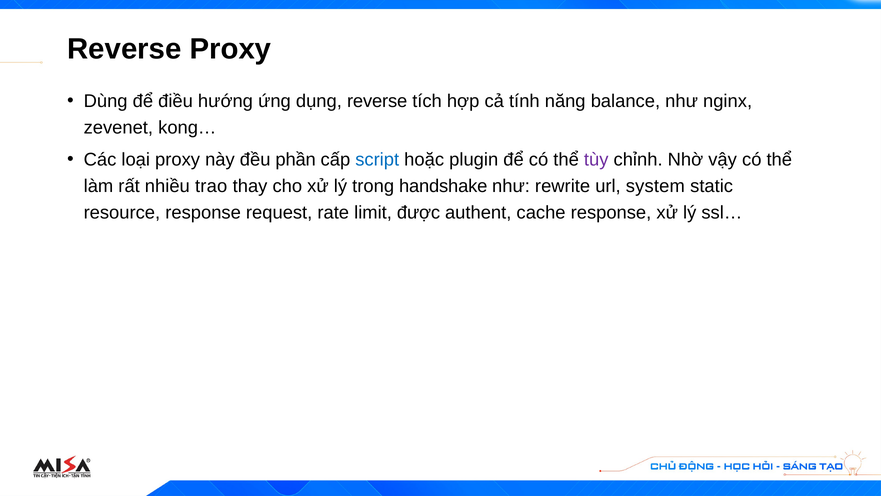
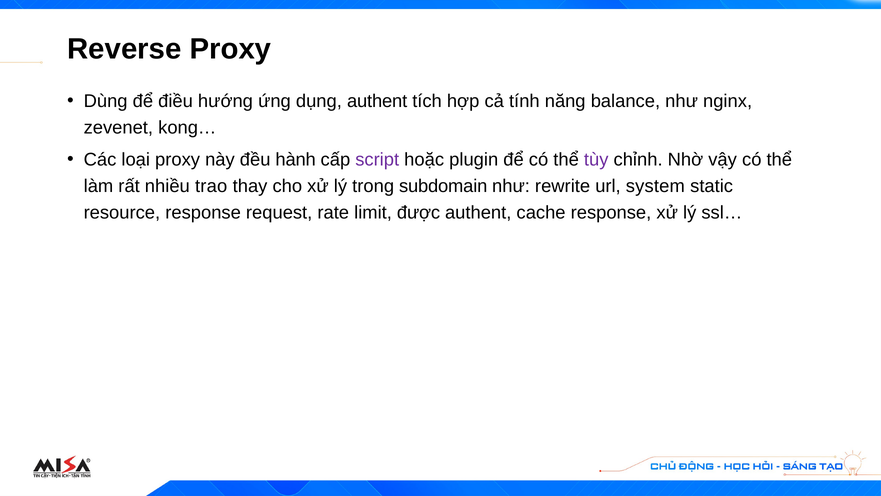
dụng reverse: reverse -> authent (377, 101)
phần: phần -> hành (296, 159)
script colour: blue -> purple (377, 159)
handshake: handshake -> subdomain (443, 186)
